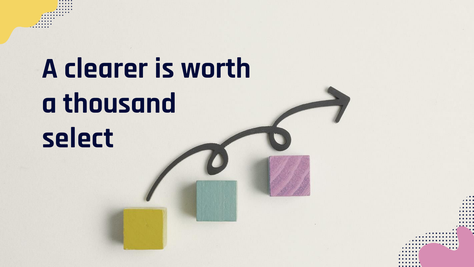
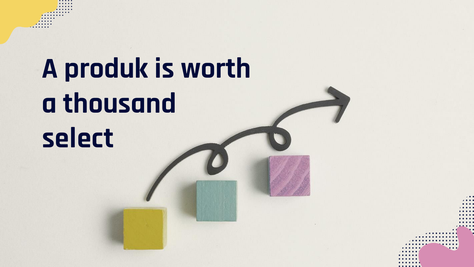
clearer: clearer -> produk (106, 68)
